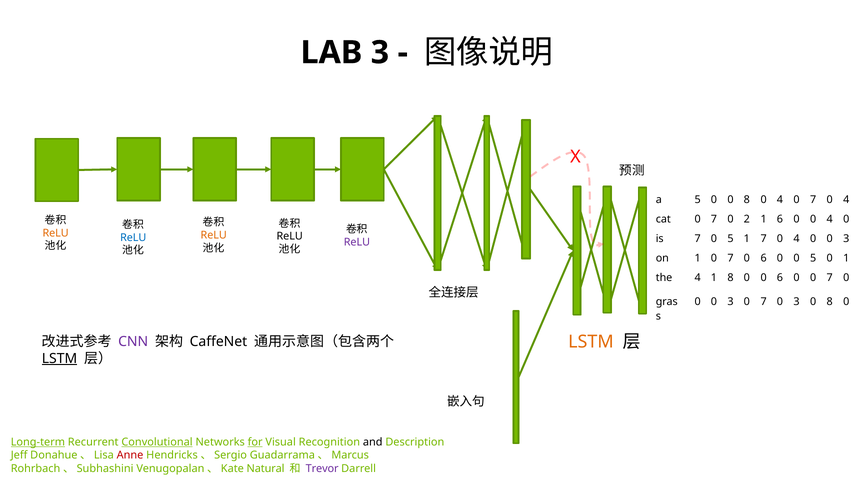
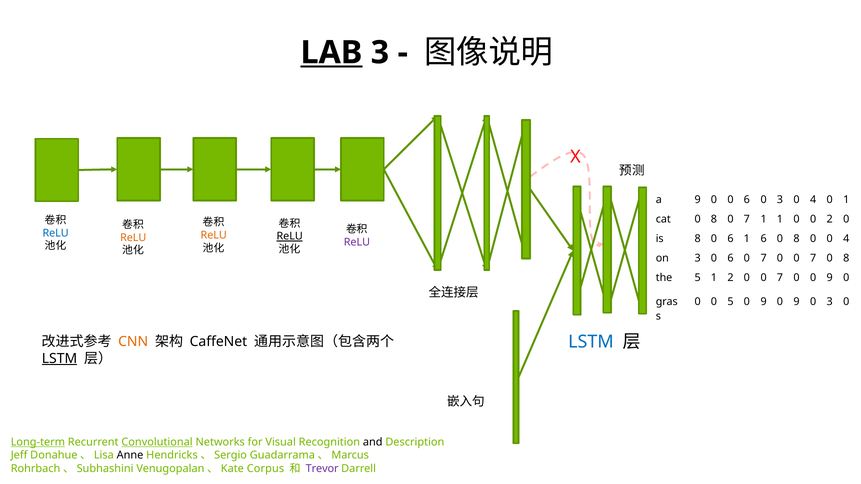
LAB underline: none -> present (331, 53)
a 5: 5 -> 9 (698, 200)
0 0 8: 8 -> 6 (747, 200)
4: 4 -> 3 (780, 200)
7: 7 -> 4 (813, 200)
4: 4 -> 1 (846, 200)
cat 0 7: 7 -> 8 (714, 219)
2: 2 -> 7 (747, 219)
1 6: 6 -> 1 (780, 219)
0 0 4: 4 -> 2 (830, 219)
ReLU colour: orange -> blue (56, 233)
ReLU underline: none -> present (290, 237)
ReLU colour: blue -> orange (133, 238)
is 7: 7 -> 8 (698, 239)
5: 5 -> 6 (731, 239)
1 7: 7 -> 6 (764, 239)
4: 4 -> 8 (797, 239)
3: 3 -> 4 (846, 239)
on 1: 1 -> 3 (698, 258)
7: 7 -> 6 (731, 258)
6: 6 -> 7 (764, 258)
5: 5 -> 7 (813, 258)
1: 1 -> 8 (846, 258)
the 4: 4 -> 5 (698, 278)
1 8: 8 -> 2 (731, 278)
6: 6 -> 7 (780, 278)
0 0 7: 7 -> 9 (830, 278)
3: 3 -> 5 (731, 302)
7: 7 -> 9 (764, 302)
3: 3 -> 9 (797, 302)
8: 8 -> 3 (830, 302)
CNN colour: purple -> orange (133, 342)
LSTM colour: orange -> blue (591, 342)
for underline: present -> none (255, 442)
Anne colour: red -> black (130, 456)
Natural: Natural -> Corpus (265, 469)
